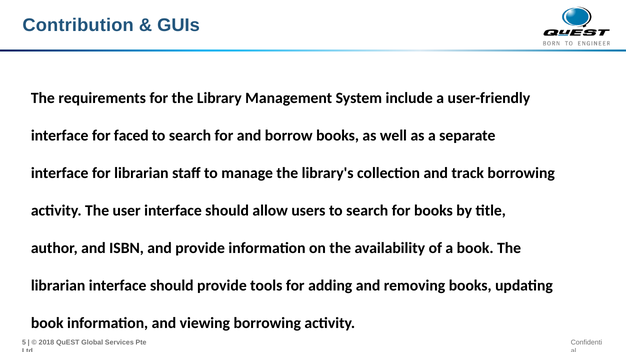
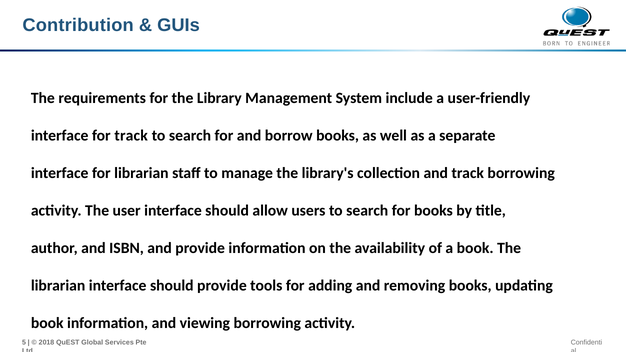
for faced: faced -> track (131, 135)
